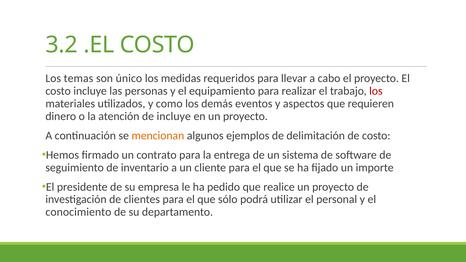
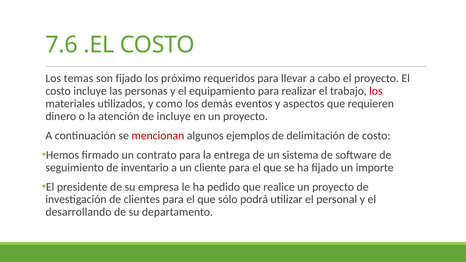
3.2: 3.2 -> 7.6 (62, 45)
son único: único -> fijado (129, 79)
medidas: medidas -> próximo (181, 79)
mencionan colour: orange -> red (158, 136)
conocimiento: conocimiento -> desarrollando (78, 212)
